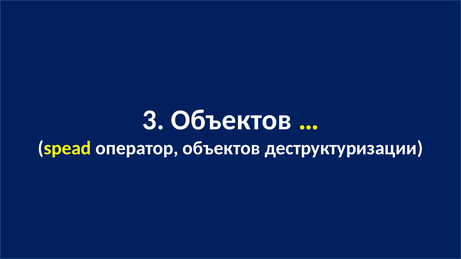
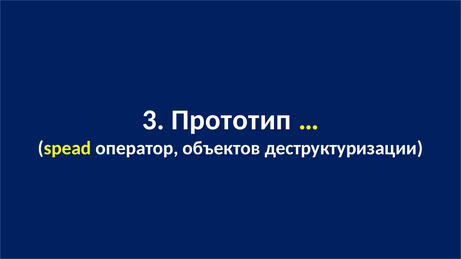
3 Объектов: Объектов -> Прототип (231, 120)
